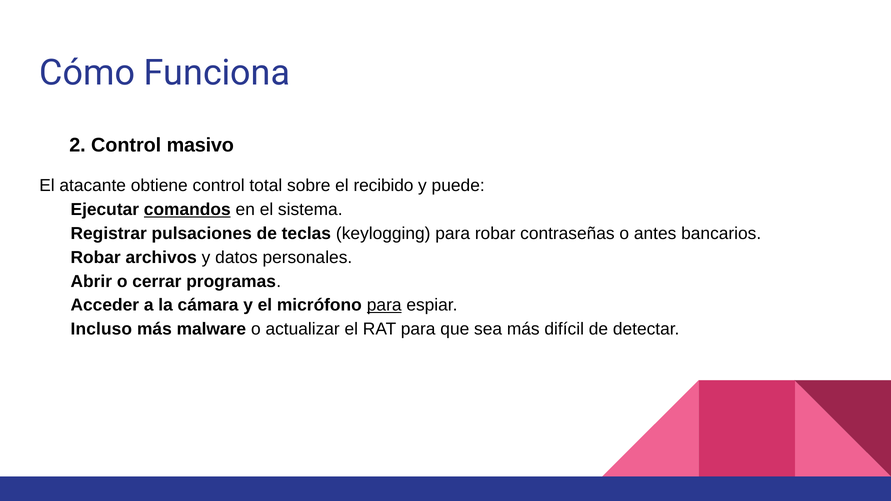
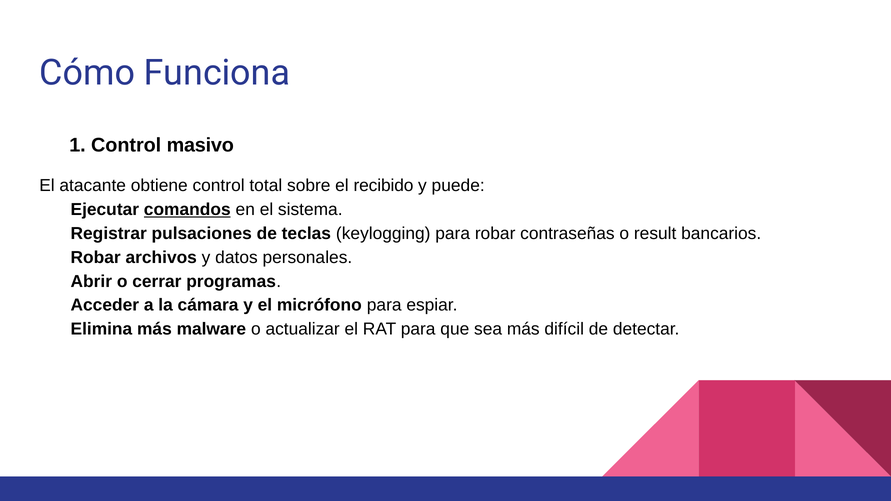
2: 2 -> 1 (77, 146)
antes: antes -> result (655, 234)
para underline: present -> none (384, 305)
Incluso: Incluso -> Elimina (101, 329)
